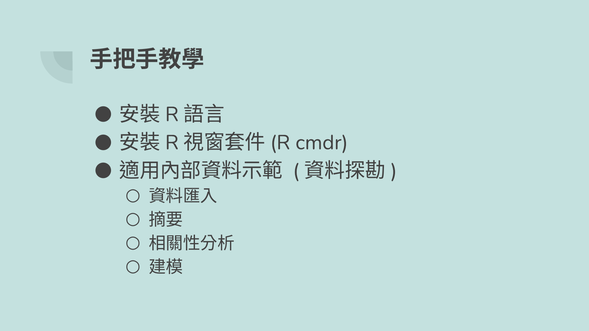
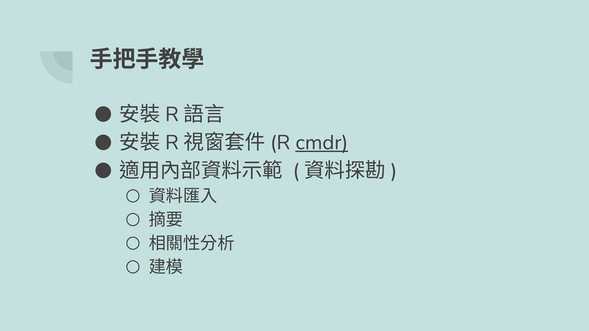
cmdr underline: none -> present (322, 143)
